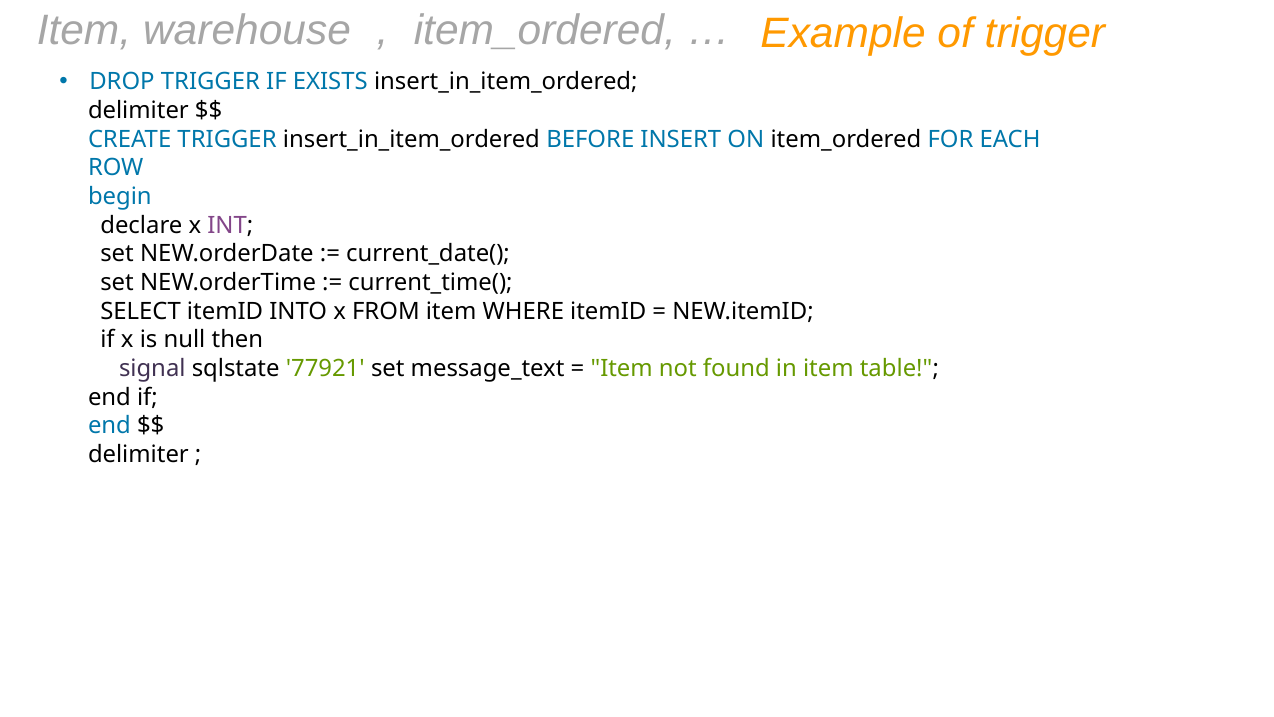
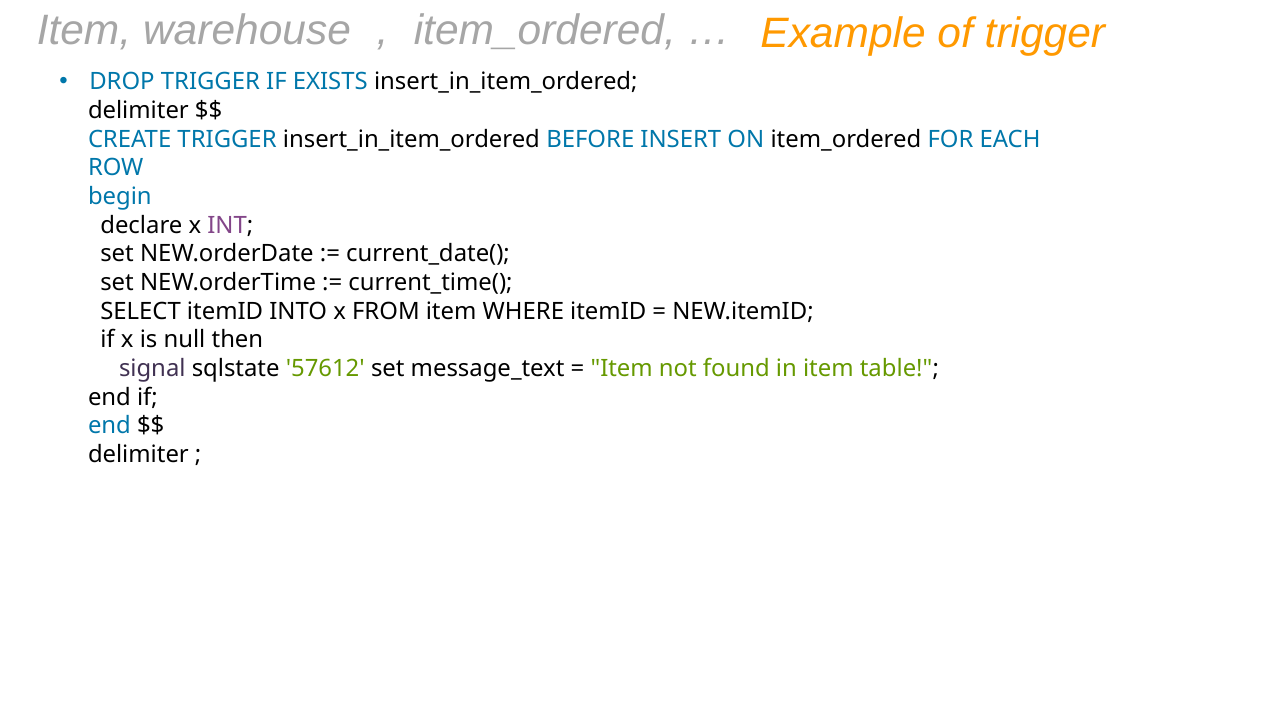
77921: 77921 -> 57612 (325, 368)
